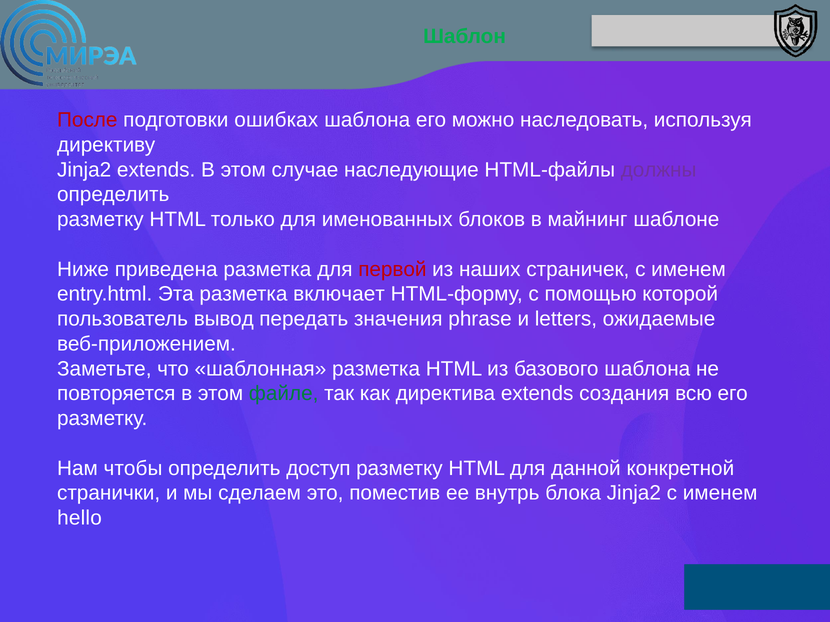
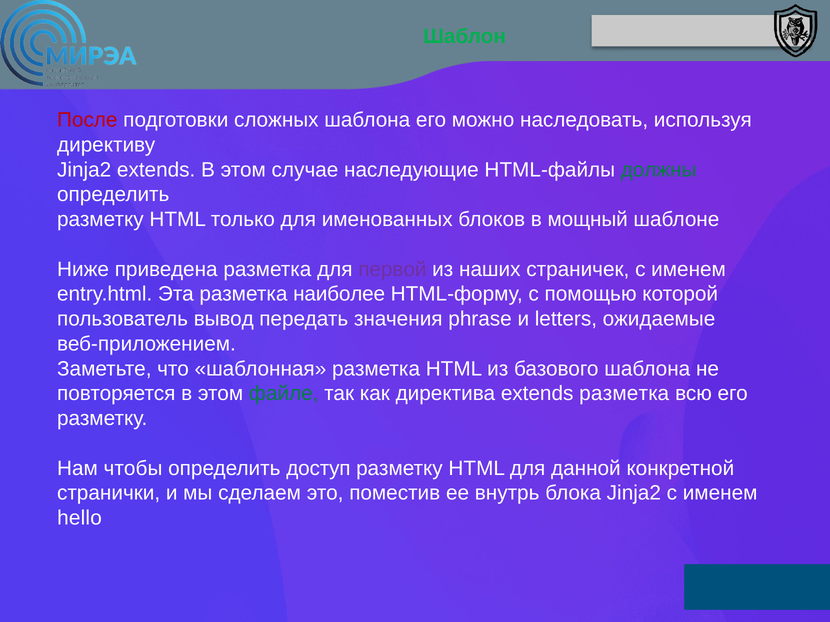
ошибках: ошибках -> сложных (276, 120)
должны colour: purple -> green (659, 170)
майнинг: майнинг -> мощный (588, 220)
первой colour: red -> purple (392, 269)
включает: включает -> наиболее (339, 294)
extends создания: создания -> разметка (624, 394)
